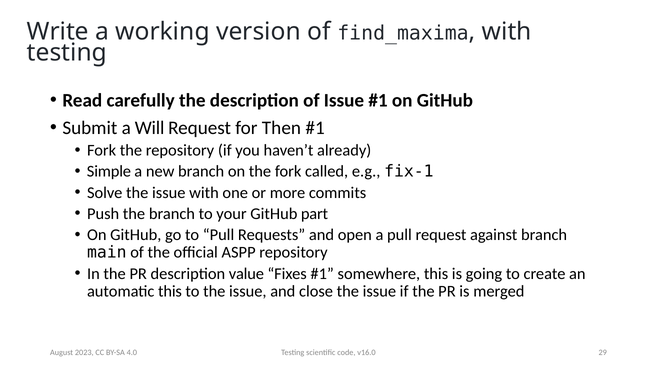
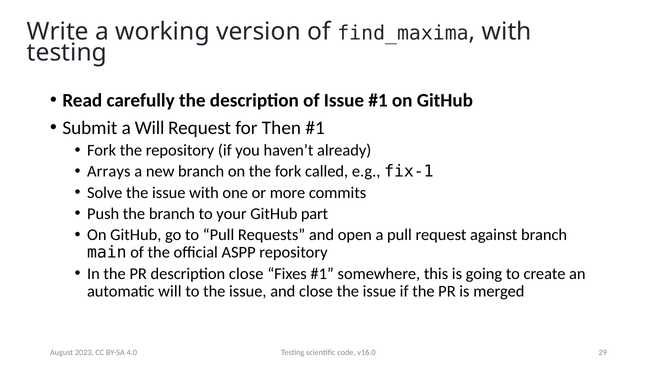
Simple: Simple -> Arrays (109, 172)
description value: value -> close (246, 274)
automatic this: this -> will (170, 292)
